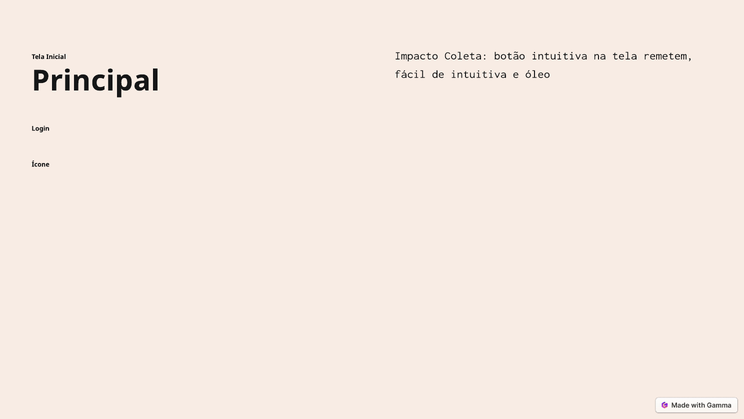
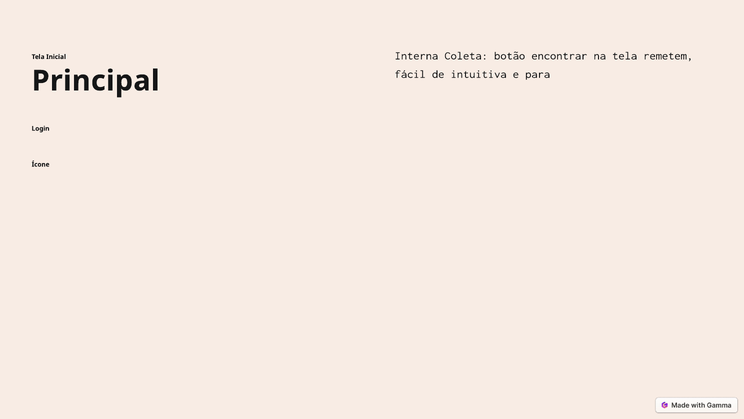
Impacto: Impacto -> Interna (416, 56)
botão intuitiva: intuitiva -> encontrar (559, 56)
óleo: óleo -> para (538, 74)
